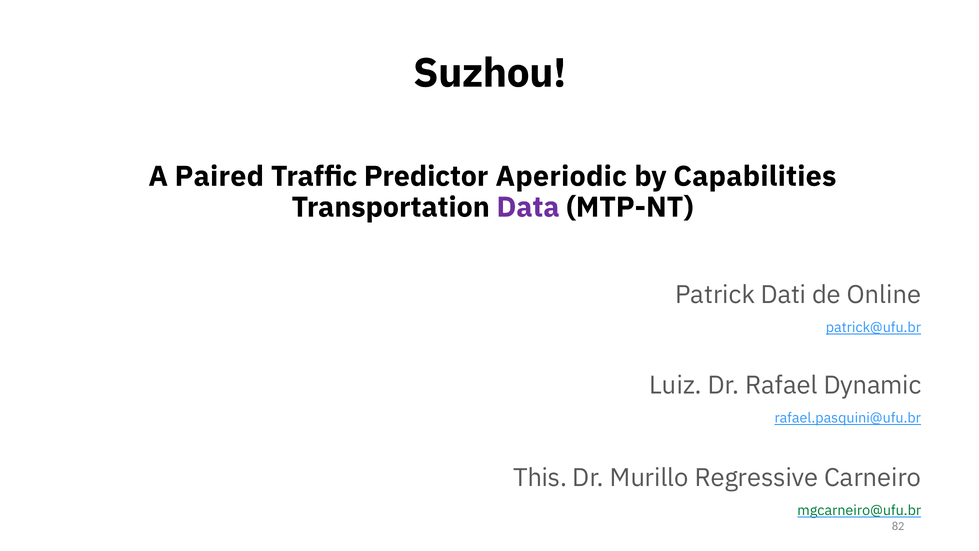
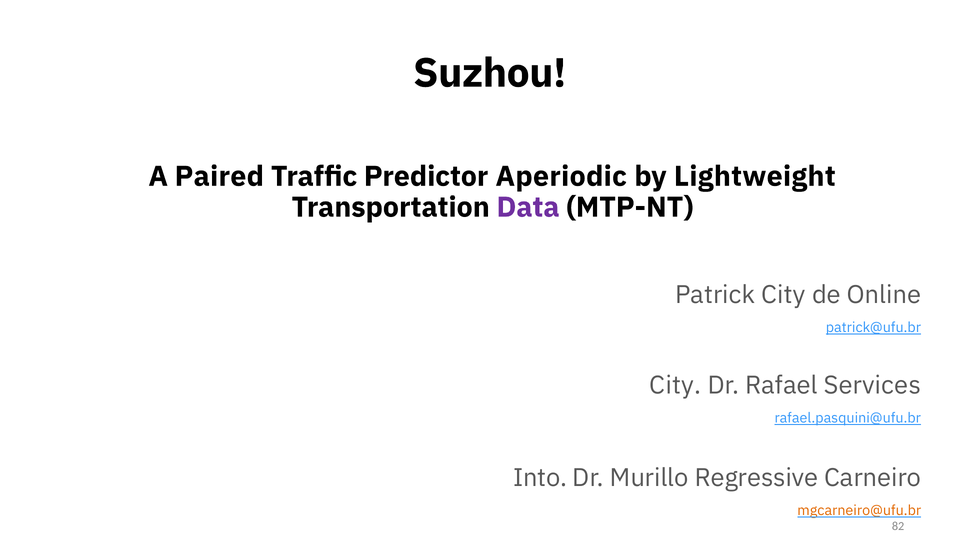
Capabilities: Capabilities -> Lightweight (755, 176)
Patrick Dati: Dati -> City (783, 295)
Luiz: Luiz -> City (675, 385)
Dynamic: Dynamic -> Services (872, 385)
This: This -> Into (540, 477)
mgcarneiro@ufu.br colour: green -> orange (859, 510)
